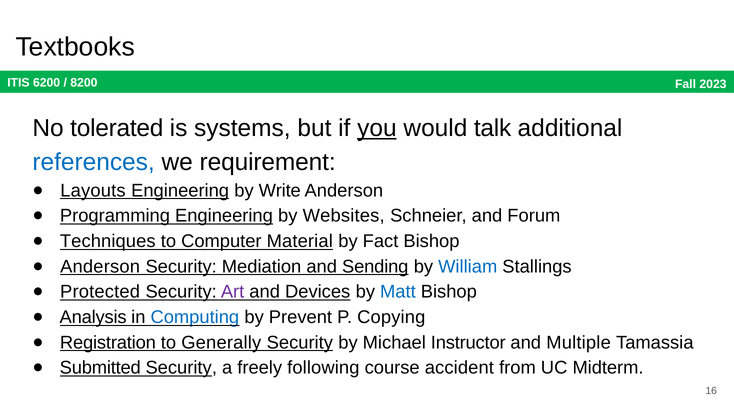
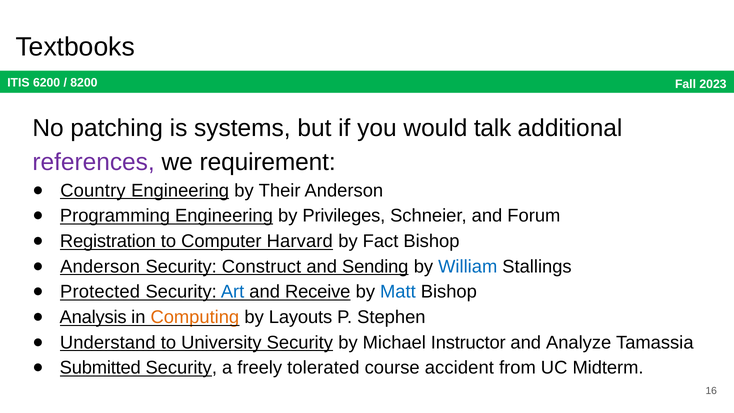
tolerated: tolerated -> patching (117, 128)
you underline: present -> none (377, 128)
references colour: blue -> purple (94, 162)
Layouts: Layouts -> Country (93, 191)
Write: Write -> Their (280, 191)
Websites: Websites -> Privileges (344, 216)
Techniques: Techniques -> Registration (108, 241)
Material: Material -> Harvard (300, 241)
Mediation: Mediation -> Construct (262, 266)
Art colour: purple -> blue (233, 292)
Devices: Devices -> Receive (318, 292)
Computing colour: blue -> orange (195, 317)
Prevent: Prevent -> Layouts (301, 317)
Copying: Copying -> Stephen (391, 317)
Registration: Registration -> Understand (108, 342)
Generally: Generally -> University (221, 342)
Multiple: Multiple -> Analyze (579, 342)
following: following -> tolerated (323, 368)
